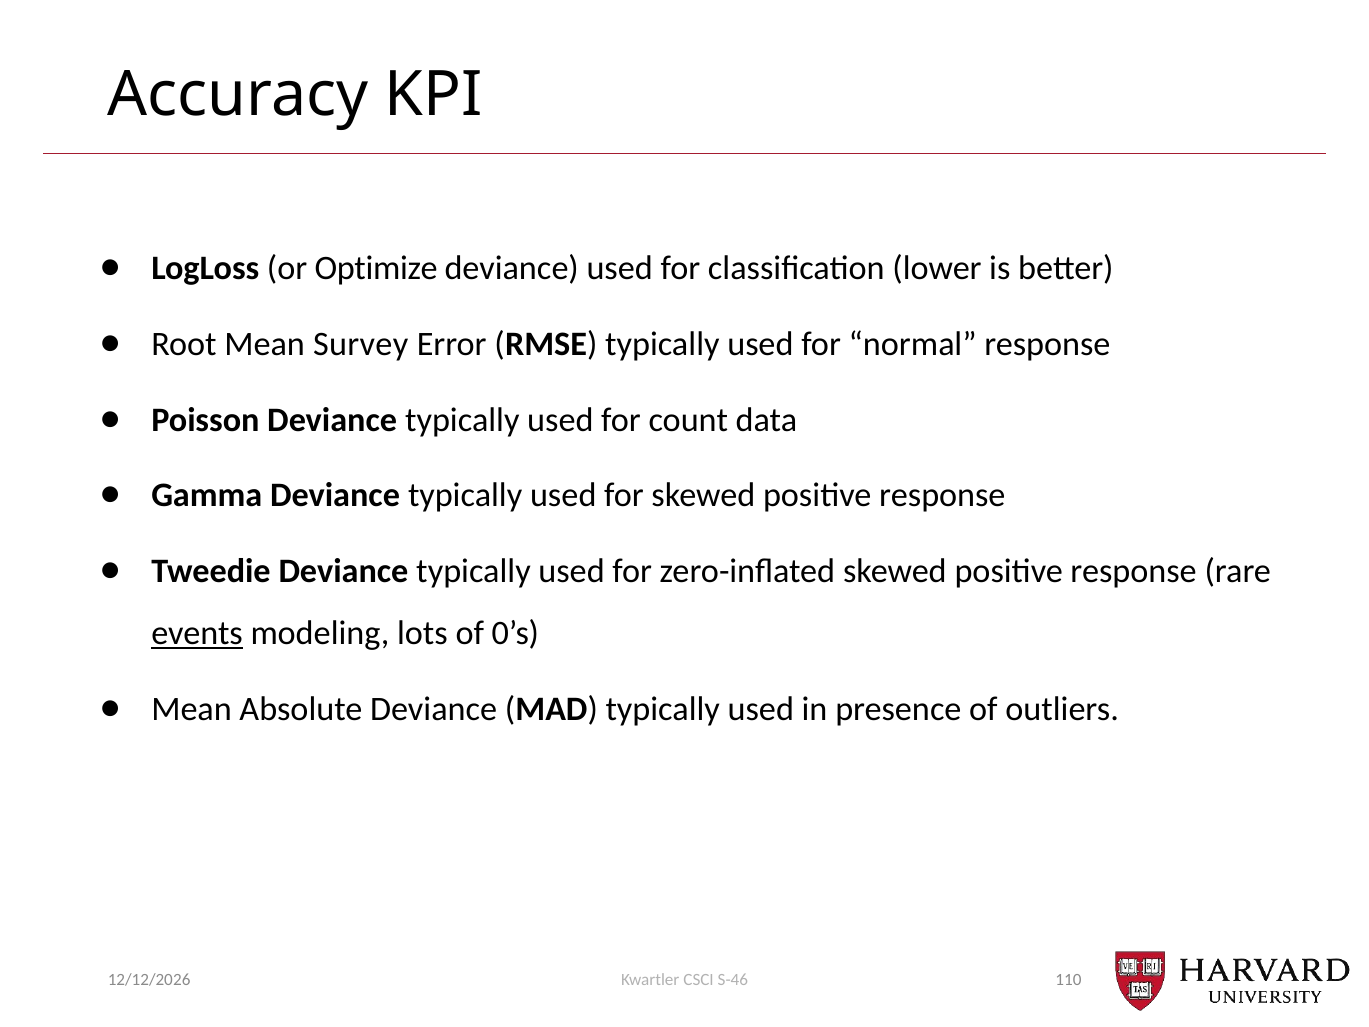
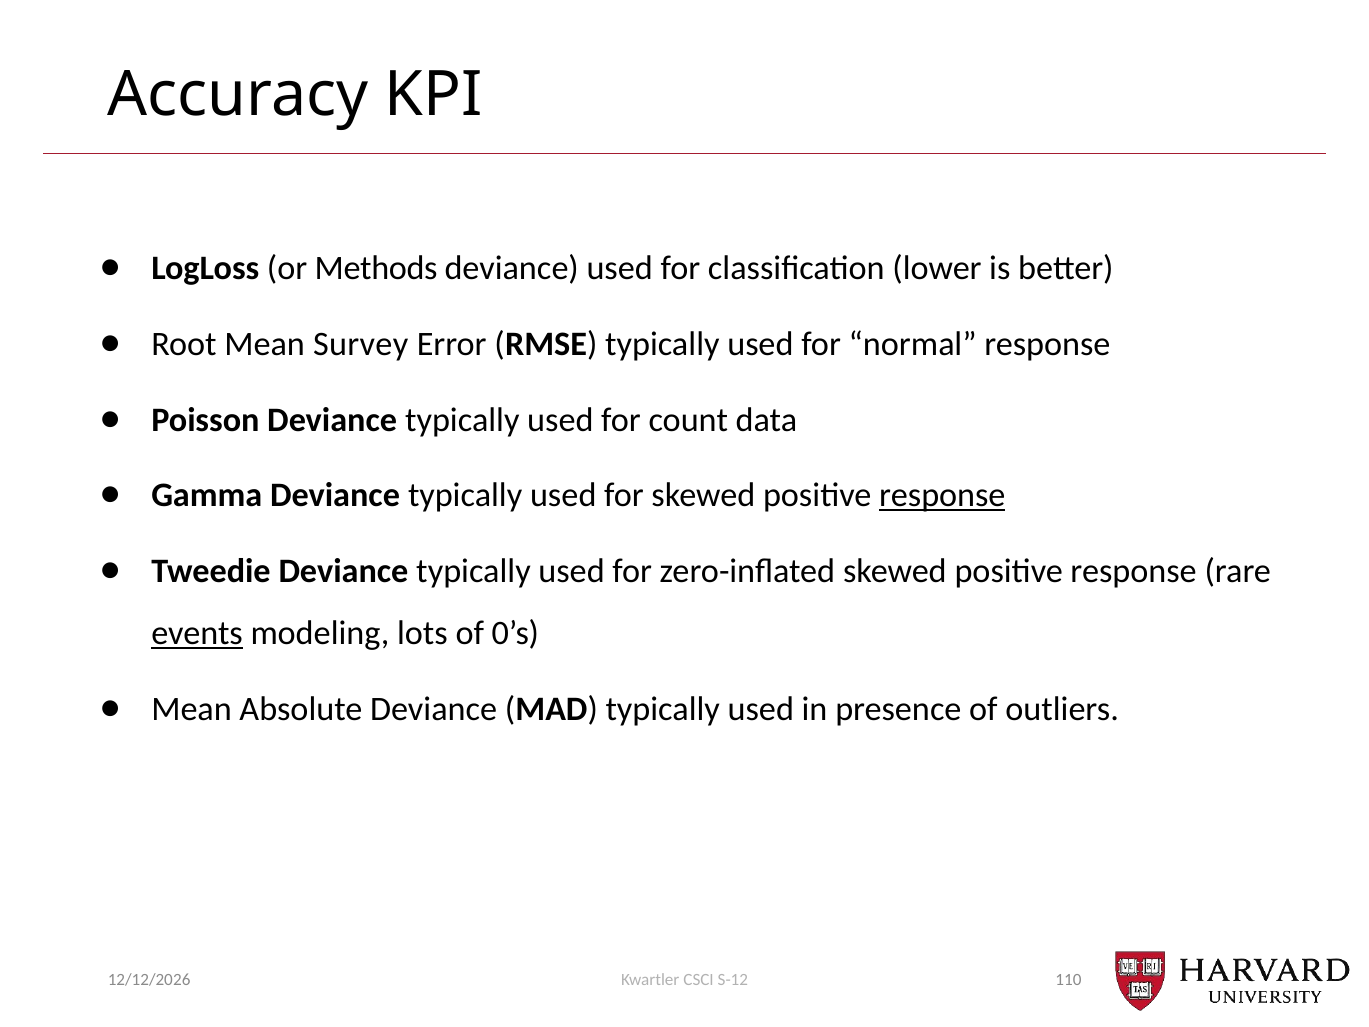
Optimize: Optimize -> Methods (376, 268)
response underline: none -> present (942, 496)
S-46: S-46 -> S-12 (733, 980)
